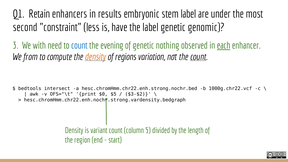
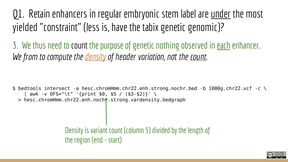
results: results -> regular (110, 14)
under underline: none -> present (221, 14)
second: second -> yielded (25, 27)
the label: label -> tabix (151, 27)
with: with -> thus (39, 46)
count colour: blue -> black (79, 46)
evening: evening -> purpose (112, 46)
regions: regions -> header (125, 57)
